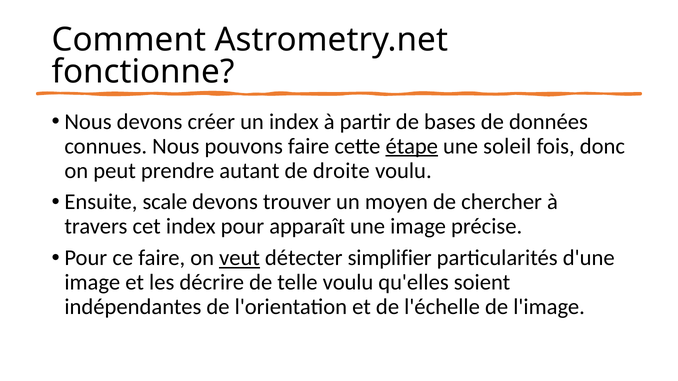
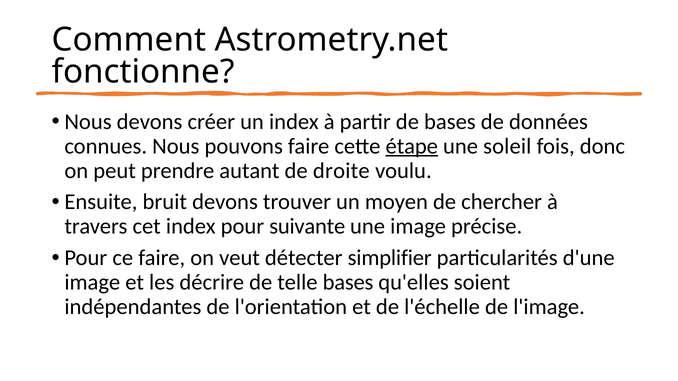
scale: scale -> bruit (165, 202)
apparaît: apparaît -> suivante (307, 227)
veut underline: present -> none (240, 258)
telle voulu: voulu -> bases (348, 283)
